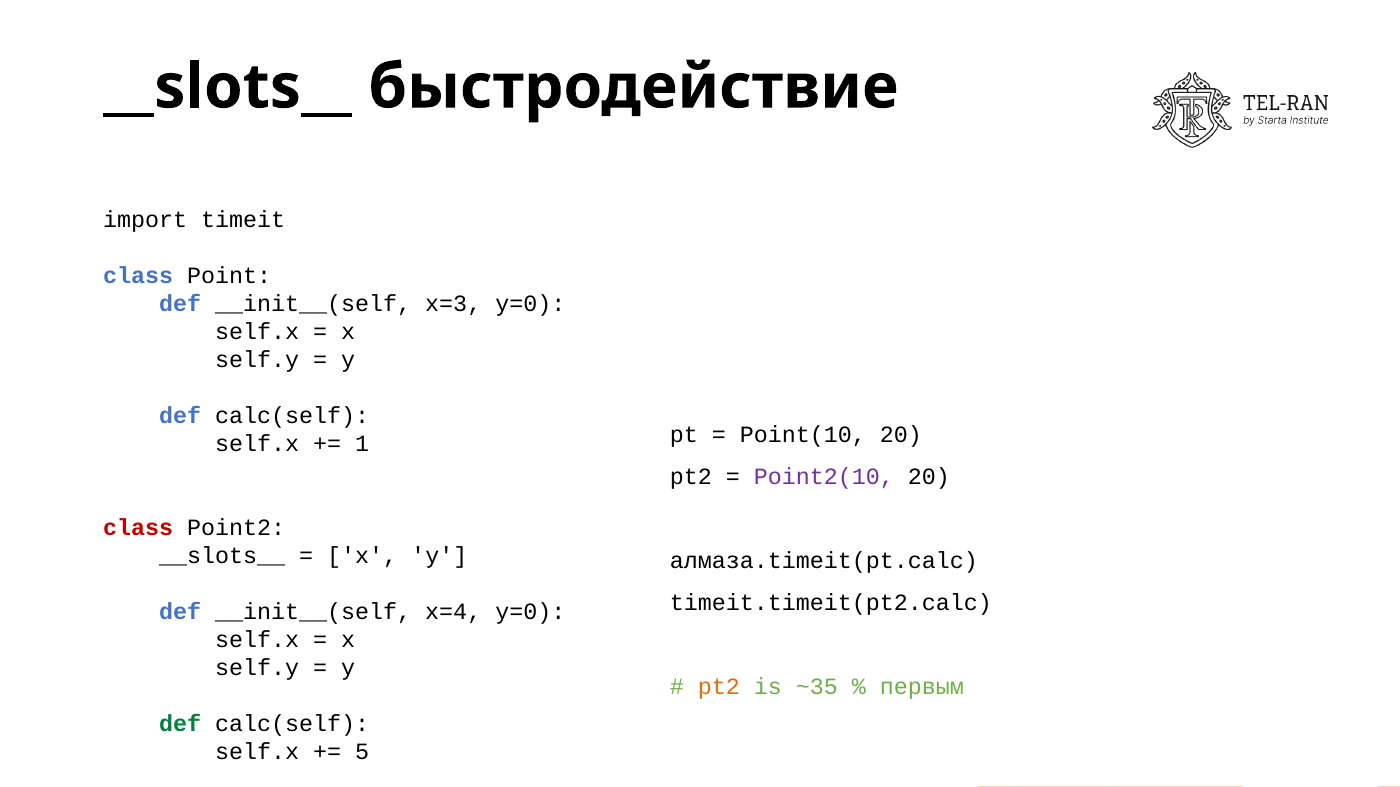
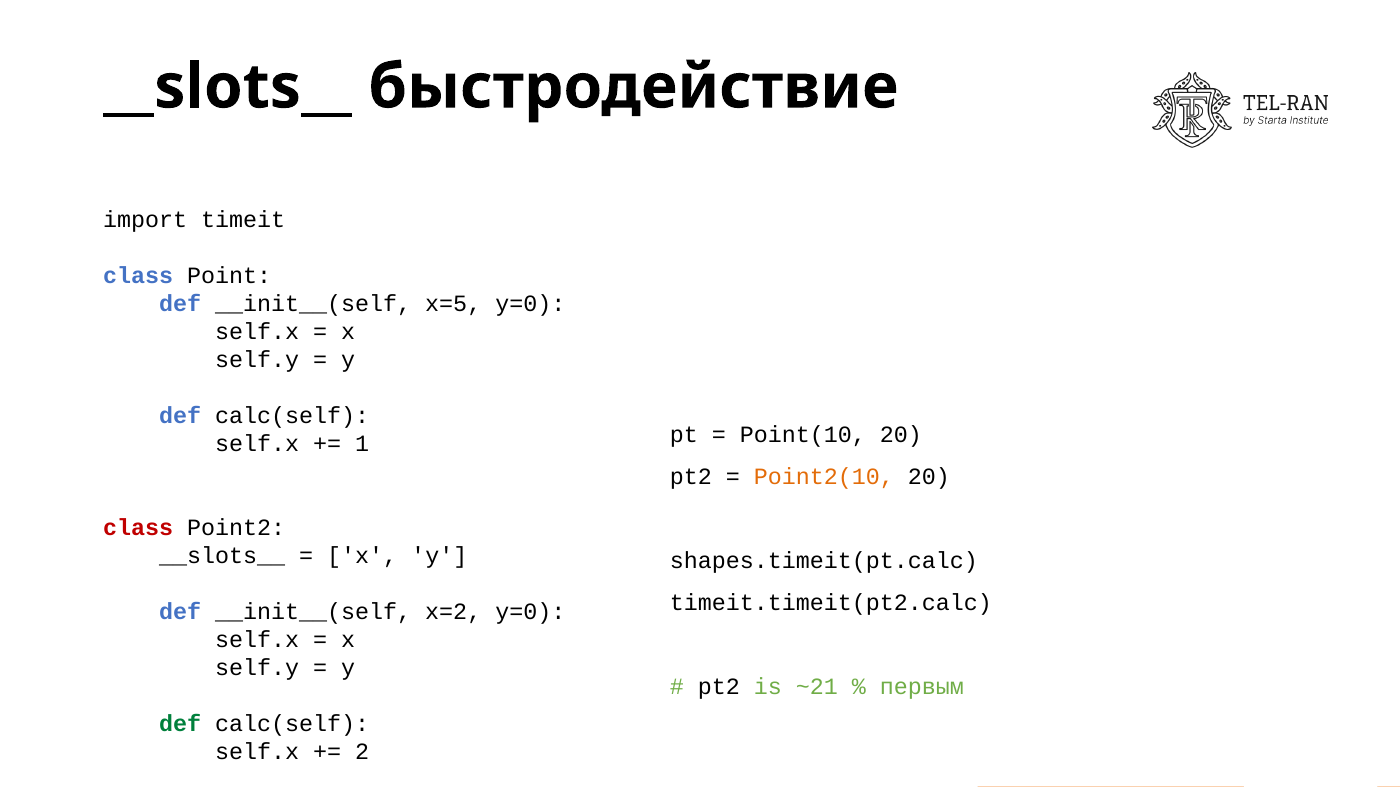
x=3: x=3 -> x=5 (453, 304)
Point2(10 colour: purple -> orange (824, 477)
алмаза.timeit(pt.calc: алмаза.timeit(pt.calc -> shapes.timeit(pt.calc (824, 561)
x=4: x=4 -> x=2 (453, 612)
pt2 colour: orange -> black (719, 687)
~35: ~35 -> ~21 (817, 687)
5: 5 -> 2 (362, 752)
